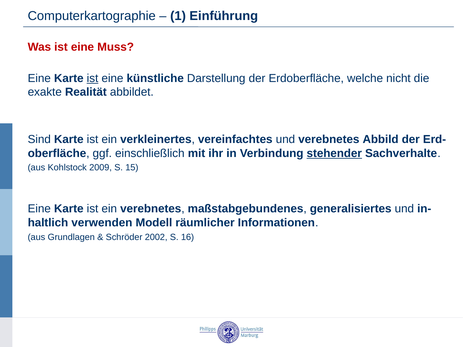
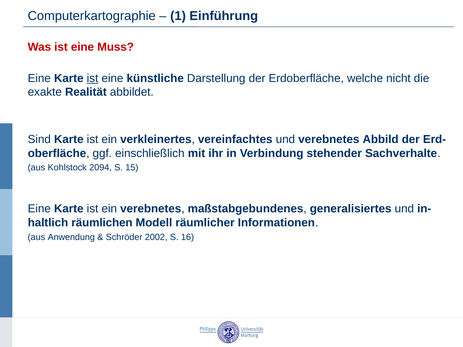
stehender underline: present -> none (334, 153)
2009: 2009 -> 2094 (101, 168)
verwenden: verwenden -> räumlichen (102, 223)
Grundlagen: Grundlagen -> Anwendung (71, 237)
